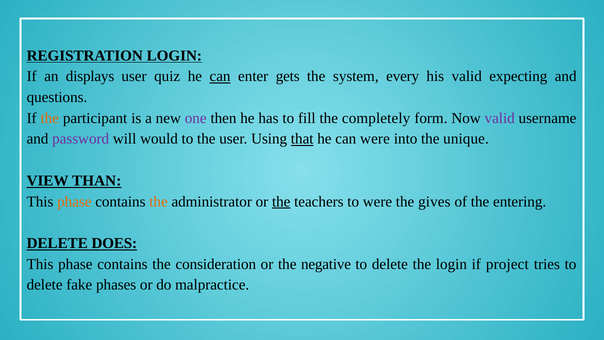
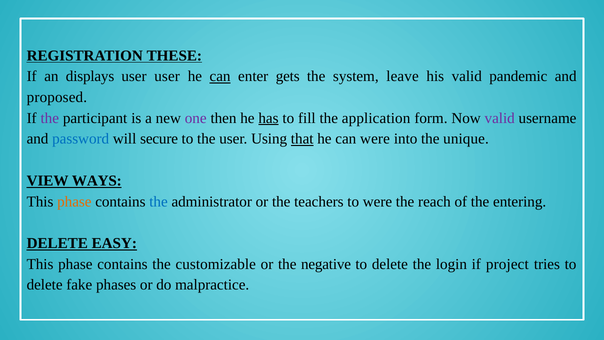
REGISTRATION LOGIN: LOGIN -> THESE (174, 56)
user quiz: quiz -> user (167, 76)
every: every -> leave (403, 76)
expecting: expecting -> pandemic (518, 76)
questions: questions -> proposed (57, 97)
the colour: orange -> purple (50, 118)
has underline: none -> present (268, 118)
completely: completely -> application (376, 118)
password colour: purple -> blue (81, 139)
would: would -> secure (159, 139)
THAN: THAN -> WAYS (97, 181)
the colour: orange -> blue (159, 201)
the underline: present -> none (281, 201)
gives: gives -> reach (434, 201)
DOES: DOES -> EASY (114, 243)
consideration: consideration -> customizable (216, 264)
